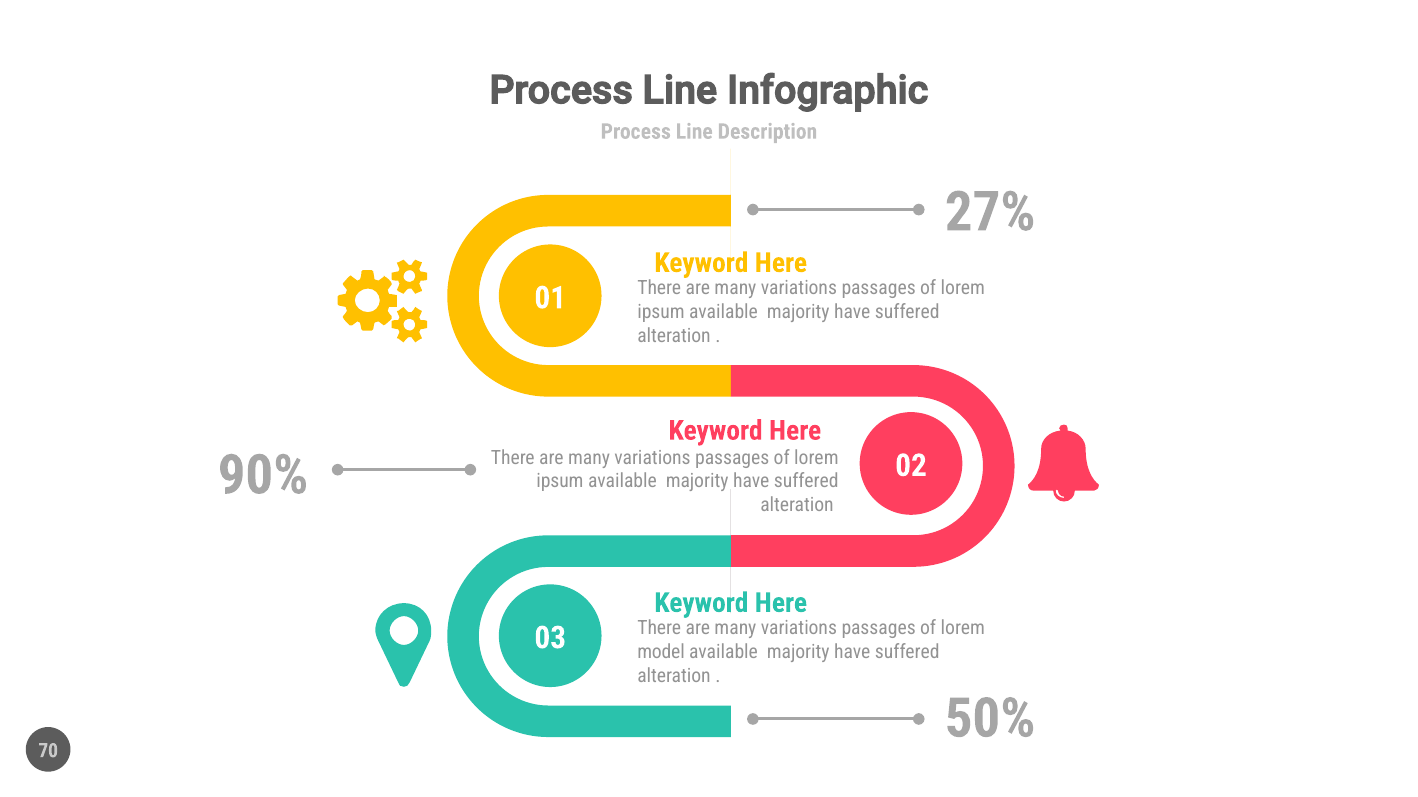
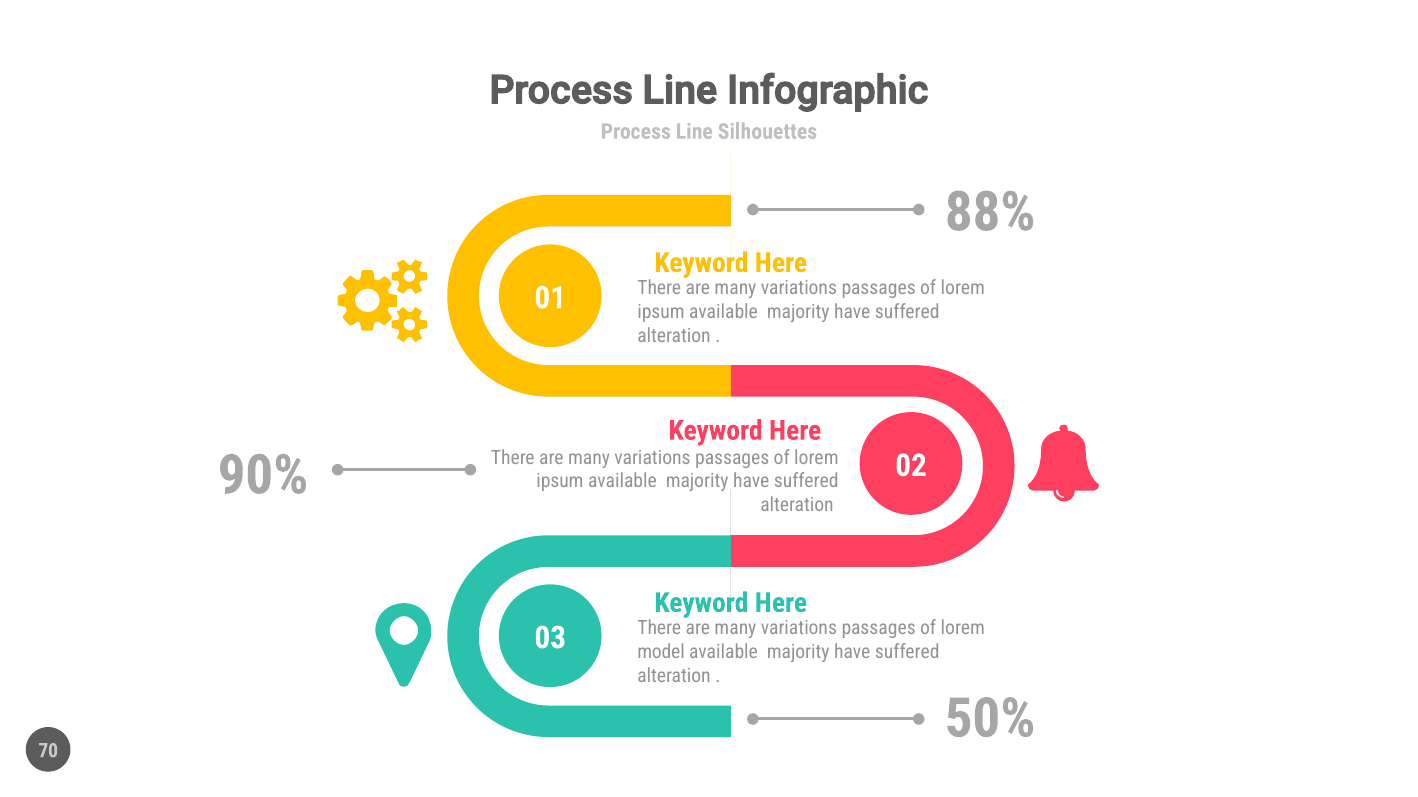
Description: Description -> Silhouettes (767, 132)
27%: 27% -> 88% (990, 212)
